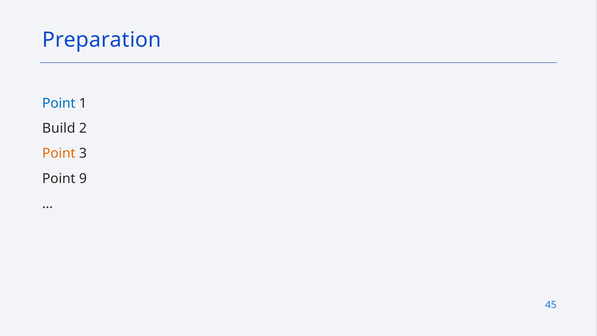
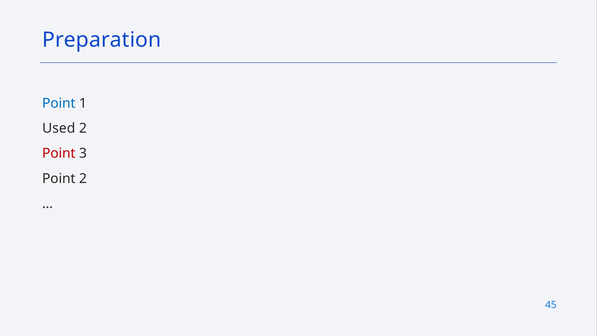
Build: Build -> Used (59, 128)
Point colour: orange -> red (59, 153)
Point 9: 9 -> 2 (83, 178)
